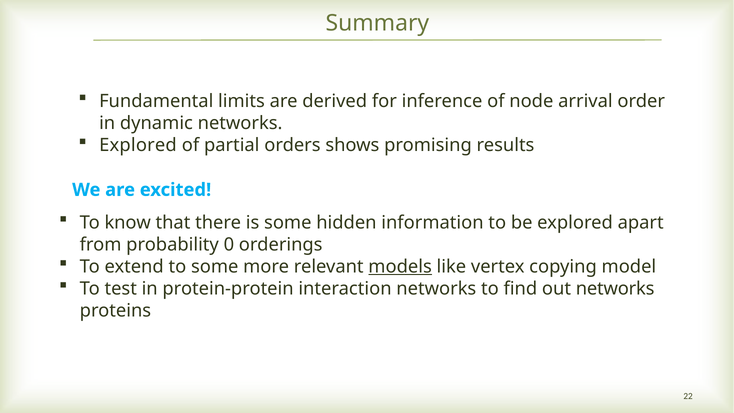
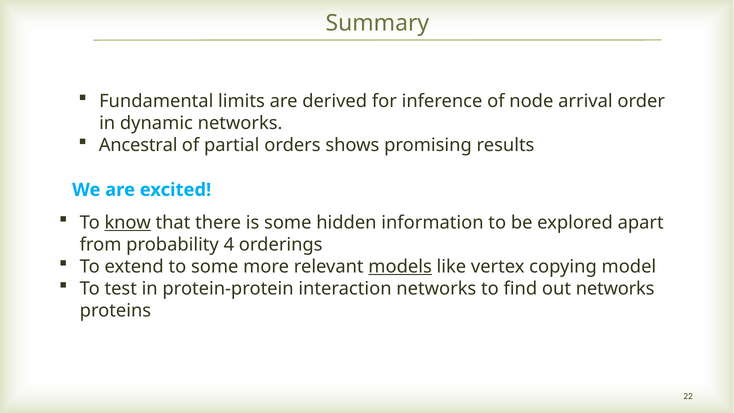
Explored: Explored -> Ancestral (138, 145)
know underline: none -> present (128, 223)
0: 0 -> 4 (229, 245)
